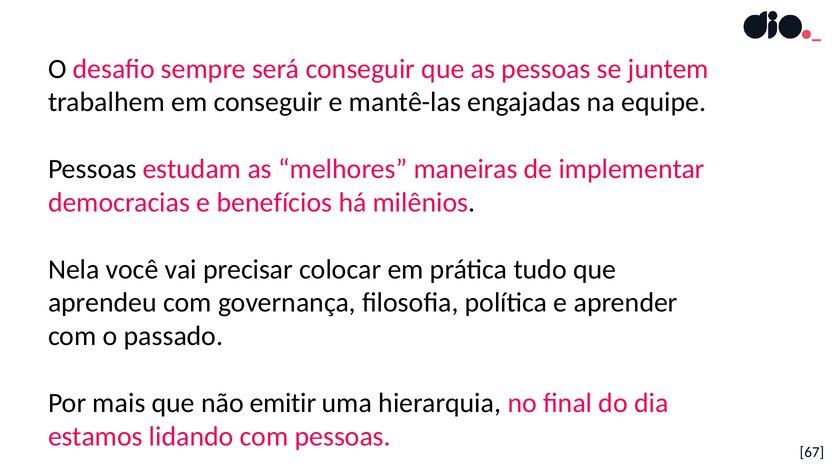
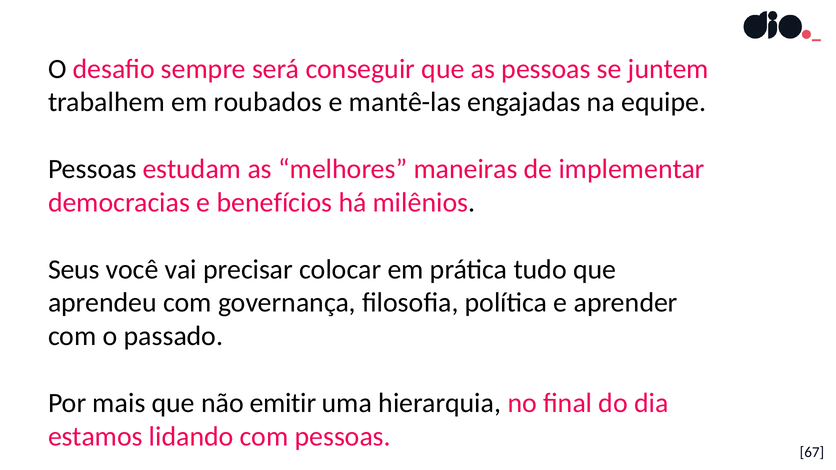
em conseguir: conseguir -> roubados (268, 102)
Nela: Nela -> Seus (74, 270)
